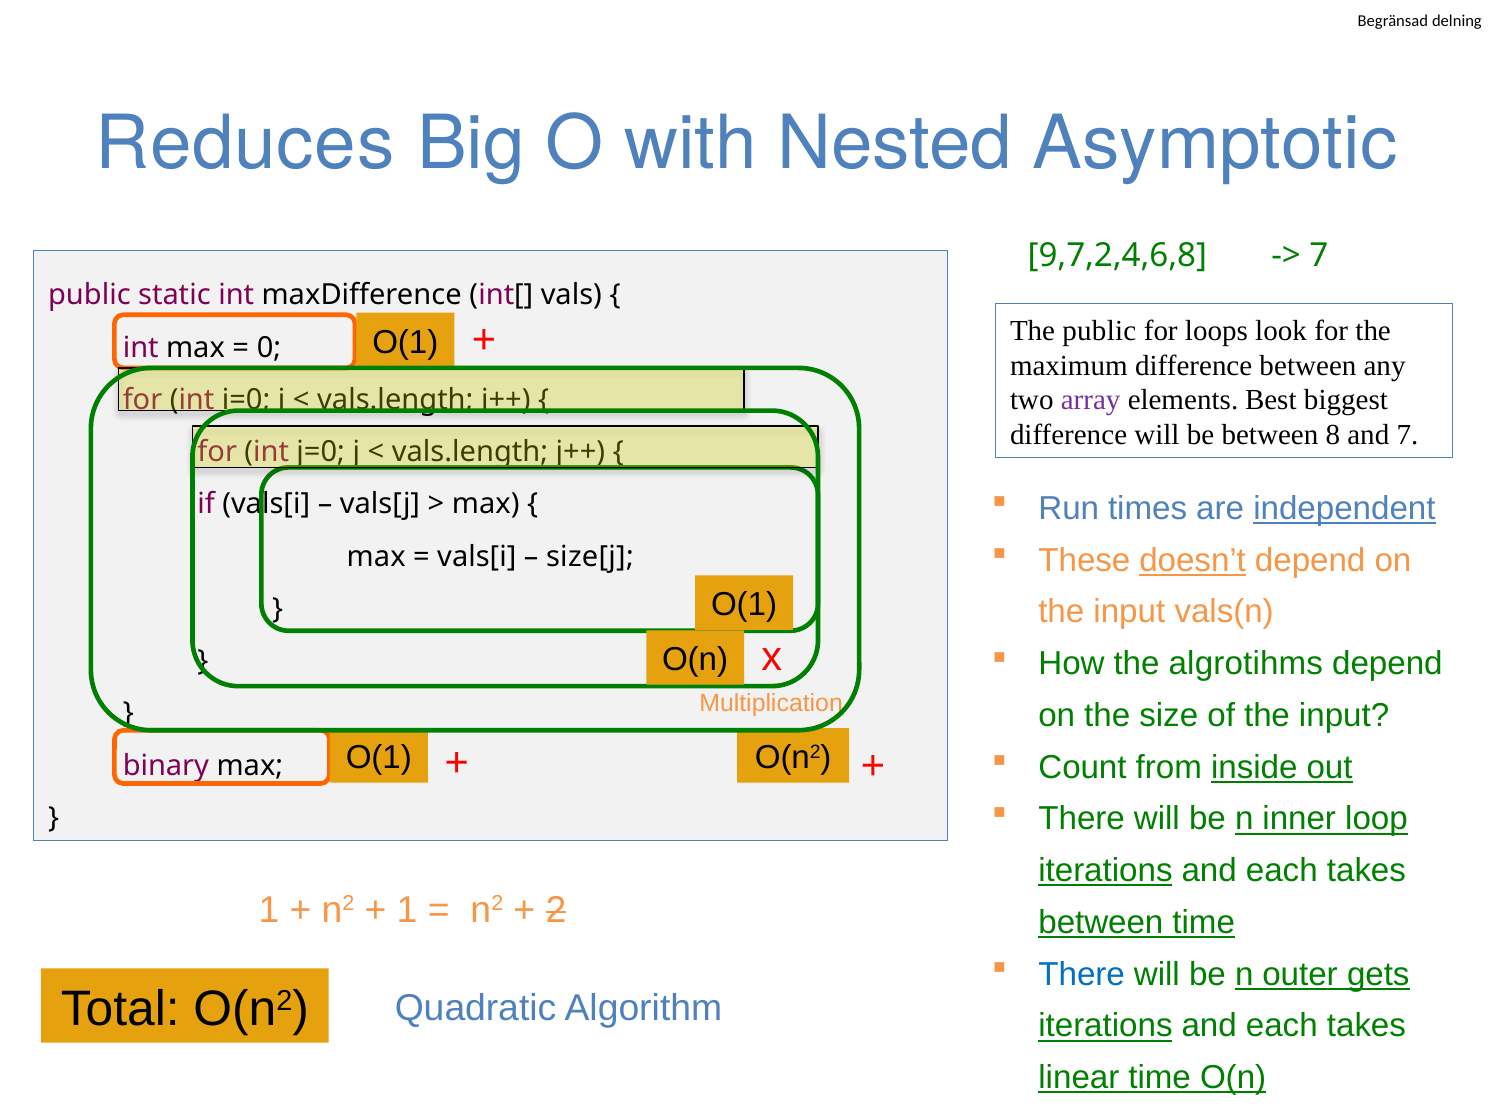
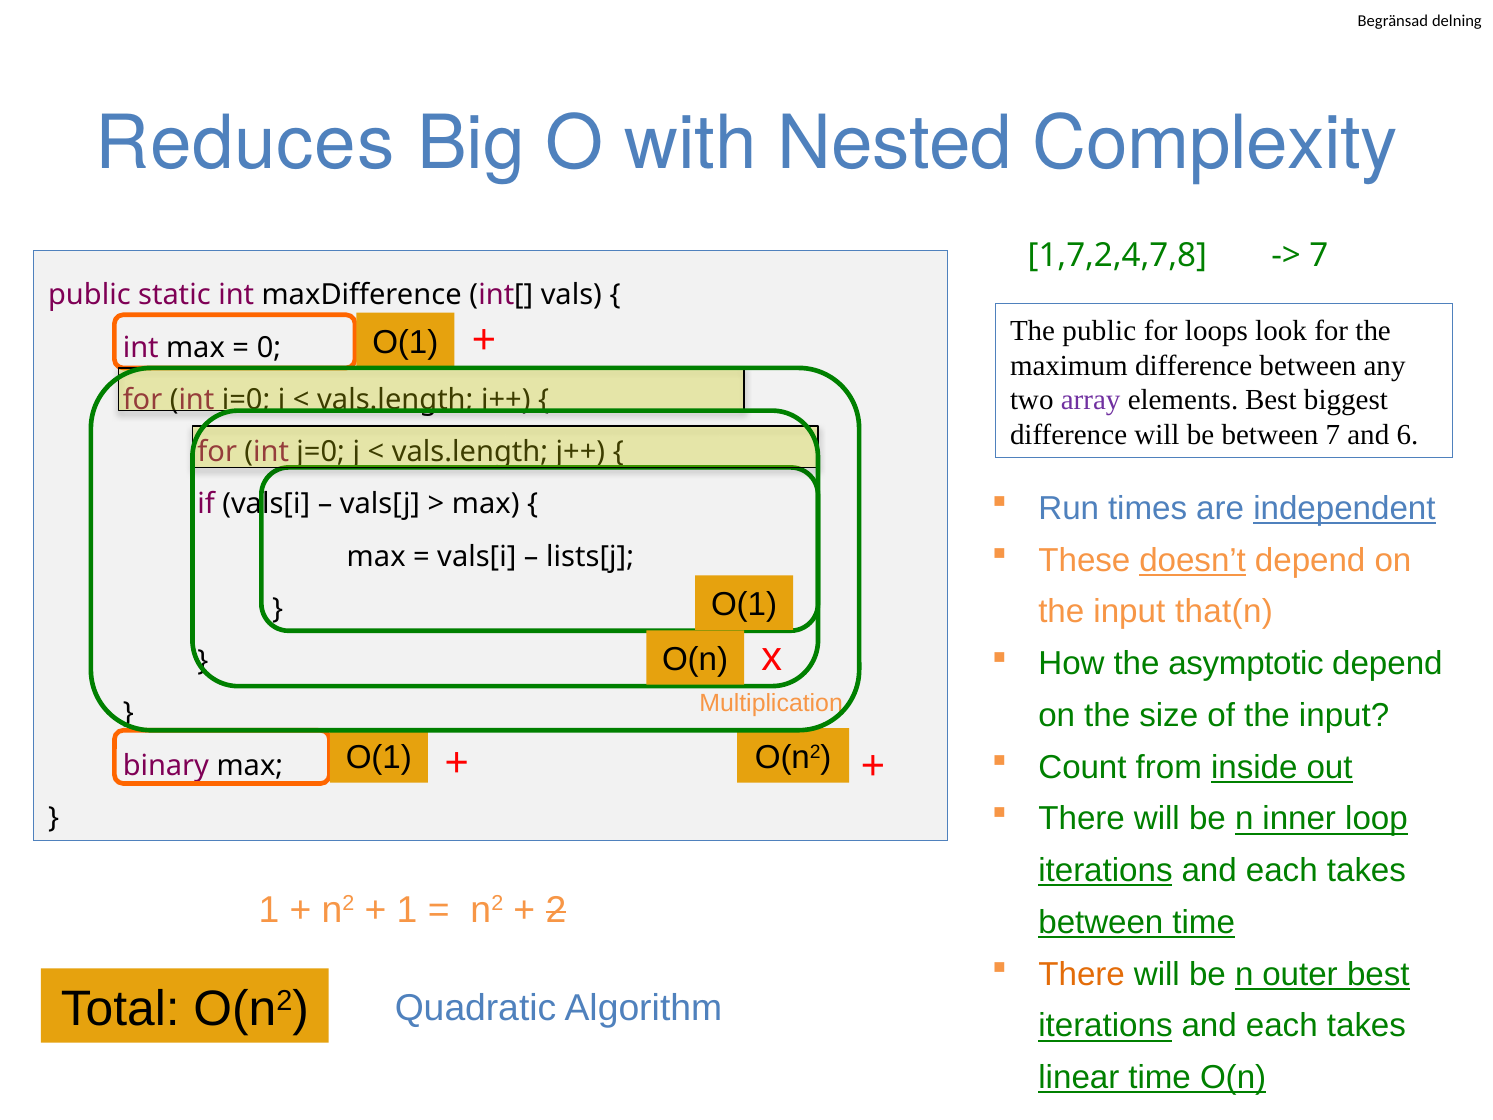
Asymptotic: Asymptotic -> Complexity (1215, 143)
9,7,2,4,6,8: 9,7,2,4,6,8 -> 1,7,2,4,7,8 (1117, 256)
between 8: 8 -> 7 (1333, 435)
and 7: 7 -> 6 (1408, 435)
size[j: size[j -> lists[j (590, 556)
vals(n: vals(n -> that(n (1224, 612)
algrotihms: algrotihms -> asymptotic (1246, 664)
There colour: blue -> orange (1082, 974)
outer gets: gets -> best (1378, 974)
